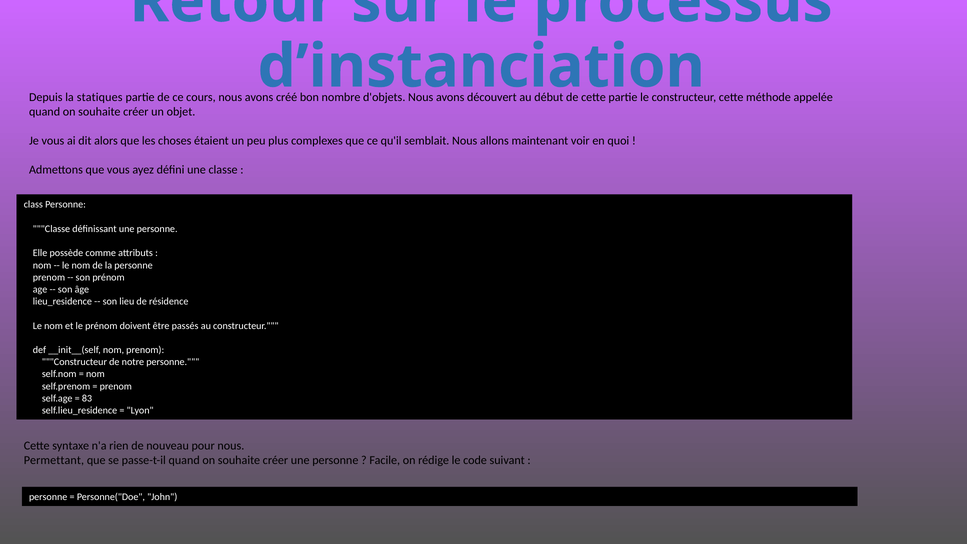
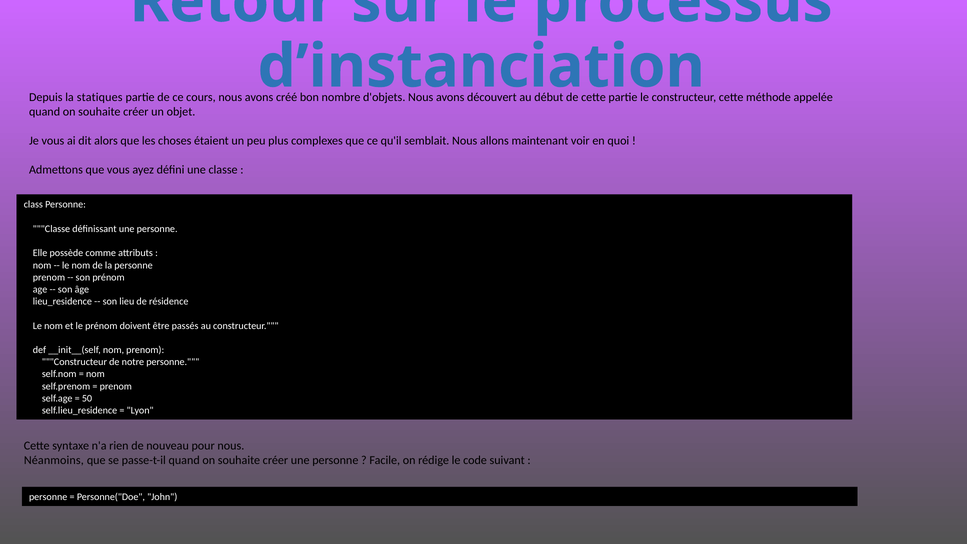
83: 83 -> 50 (87, 398)
Permettant: Permettant -> Néanmoins (54, 460)
